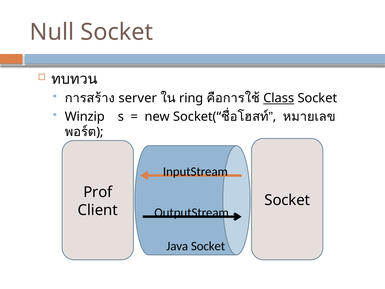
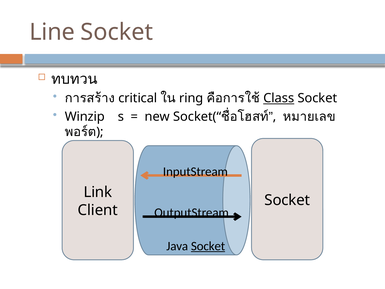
Null: Null -> Line (52, 32)
server: server -> critical (138, 98)
Prof: Prof -> Link (98, 192)
Socket underline: none -> present (208, 246)
